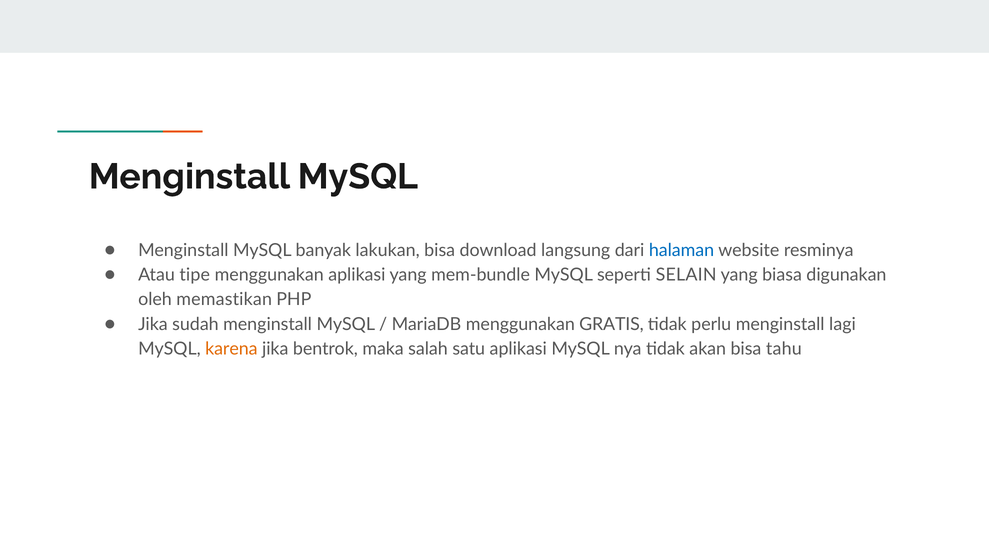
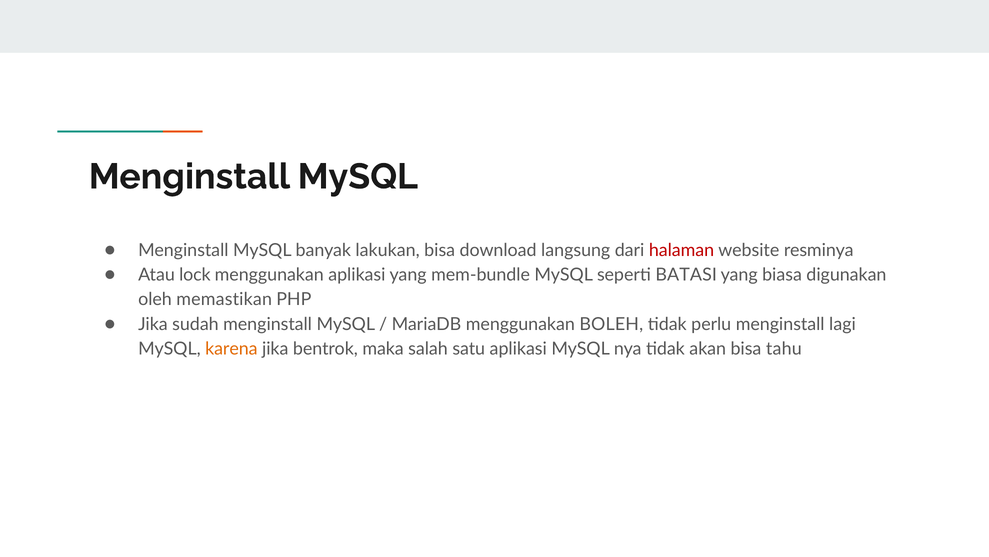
halaman colour: blue -> red (682, 250)
tipe: tipe -> lock (195, 275)
SELAIN: SELAIN -> BATASI (686, 275)
GRATIS: GRATIS -> BOLEH (611, 324)
